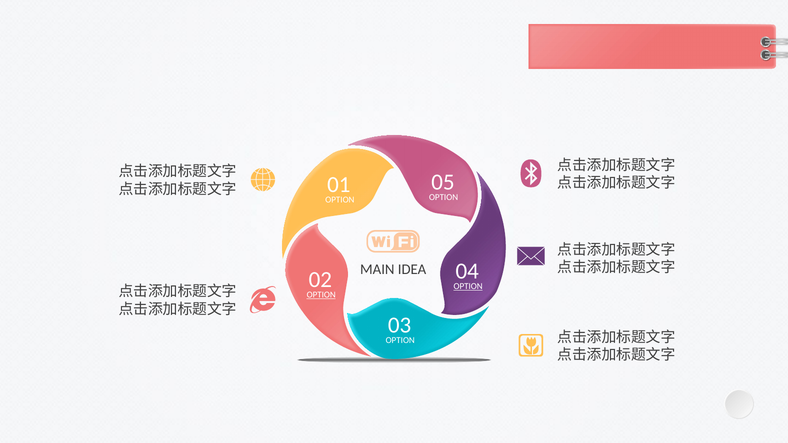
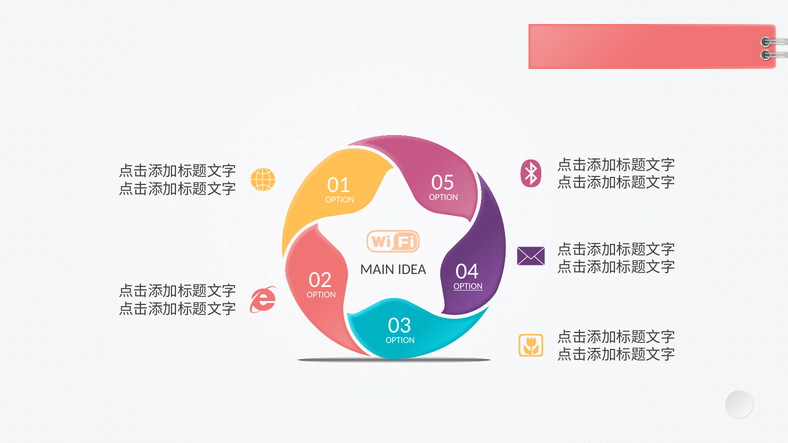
OPTION underline: present -> none (321, 295)
